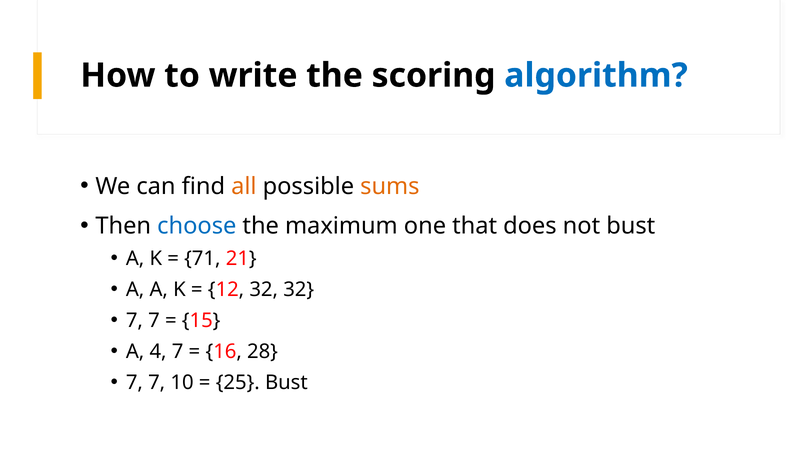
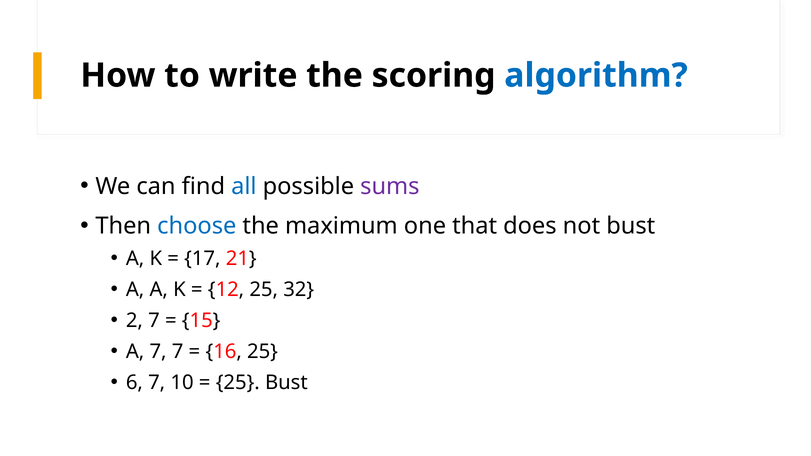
all colour: orange -> blue (244, 186)
sums colour: orange -> purple (390, 186)
71: 71 -> 17 (202, 259)
12 32: 32 -> 25 (264, 290)
7: 7 -> 2 (134, 321)
A 4: 4 -> 7 (158, 352)
16 28: 28 -> 25 (262, 352)
7: 7 -> 6 (134, 383)
